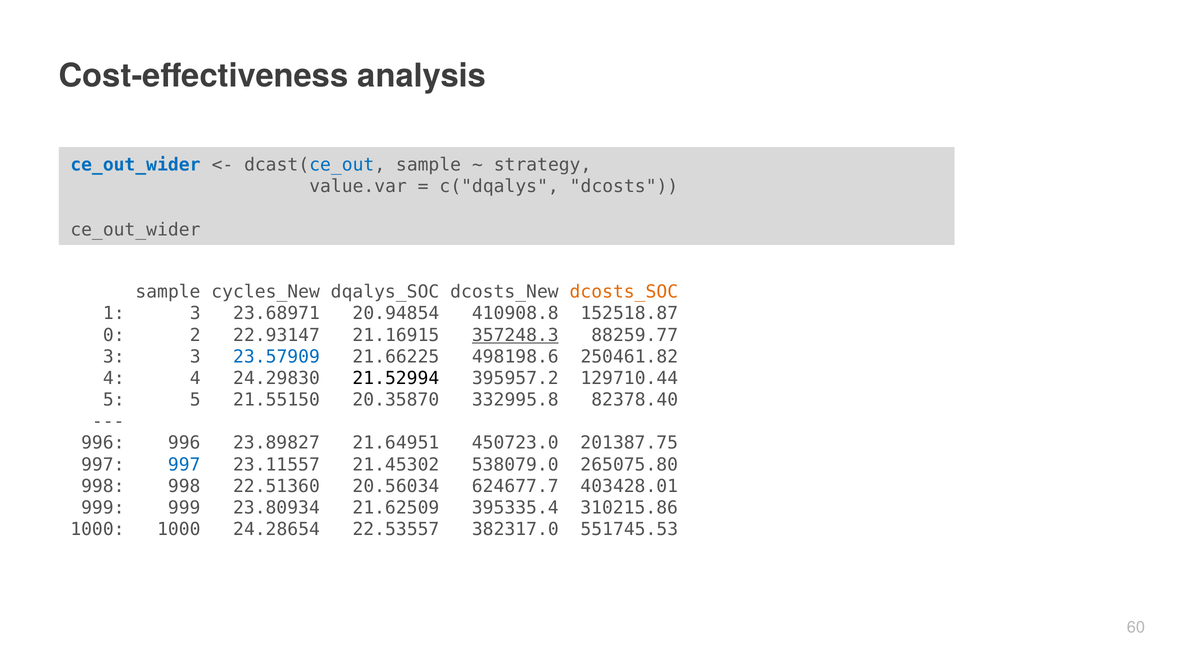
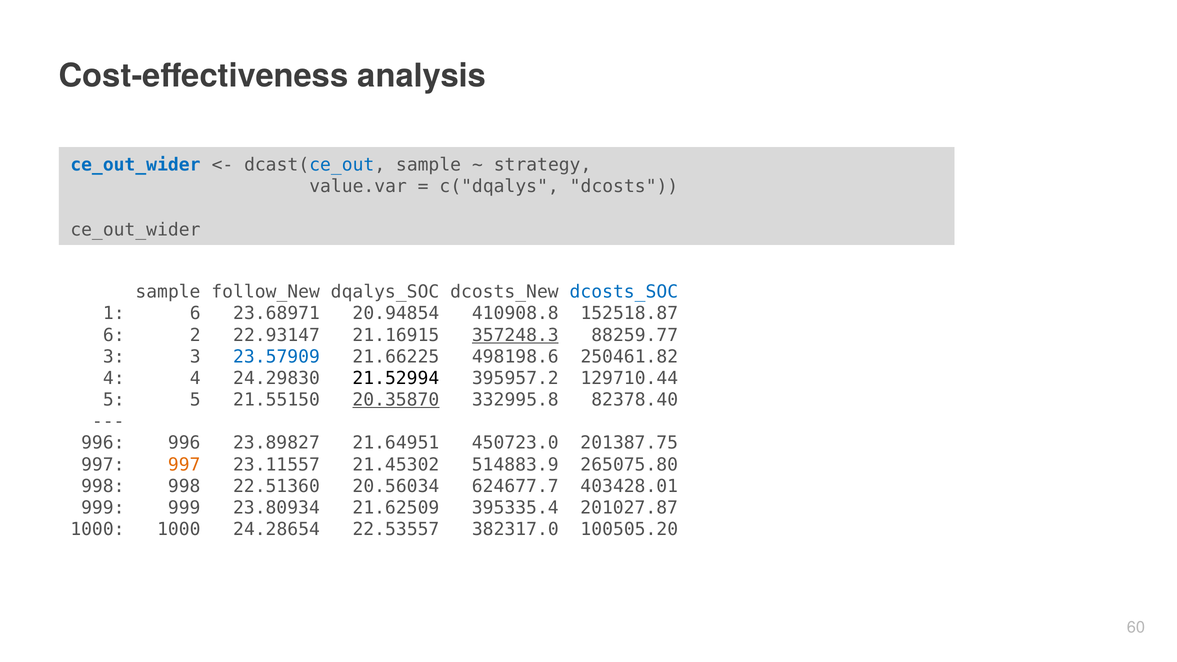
cycles_New: cycles_New -> follow_New (266, 292)
dcosts_SOC colour: orange -> blue (624, 292)
1 3: 3 -> 6 (195, 314)
0: 0 -> 6 (114, 335)
20.35870 underline: none -> present (396, 400)
997 colour: blue -> orange (184, 465)
538079.0: 538079.0 -> 514883.9 (515, 465)
310215.86: 310215.86 -> 201027.87 (629, 508)
551745.53: 551745.53 -> 100505.20 (629, 529)
